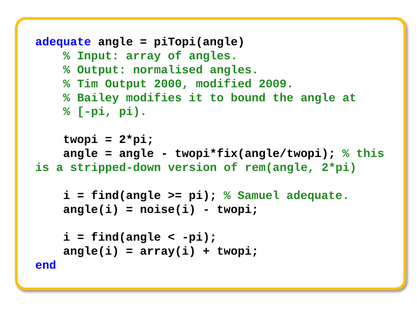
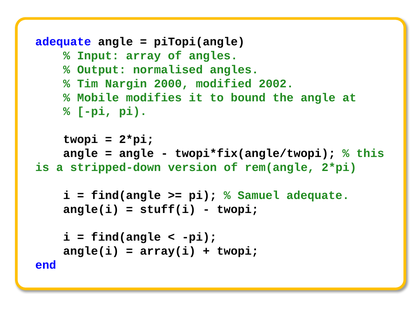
Tim Output: Output -> Nargin (126, 83)
2009: 2009 -> 2002 (276, 83)
Bailey: Bailey -> Mobile (98, 97)
noise(i: noise(i -> stuff(i (168, 209)
